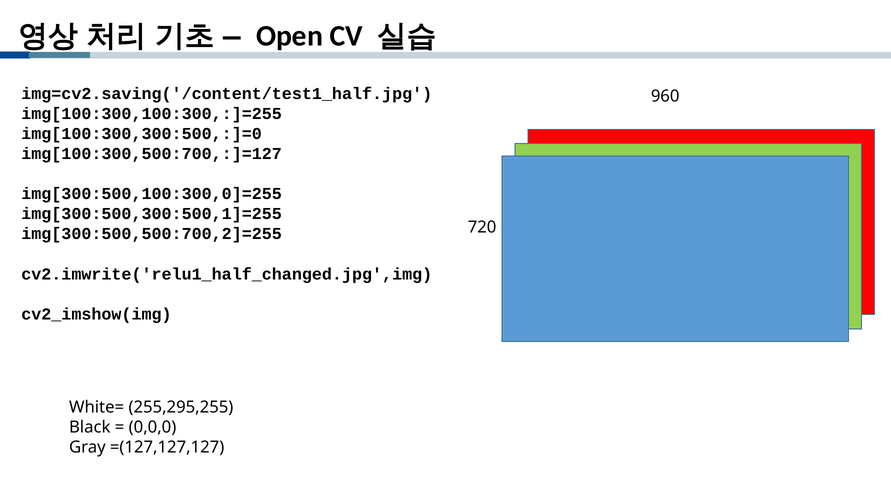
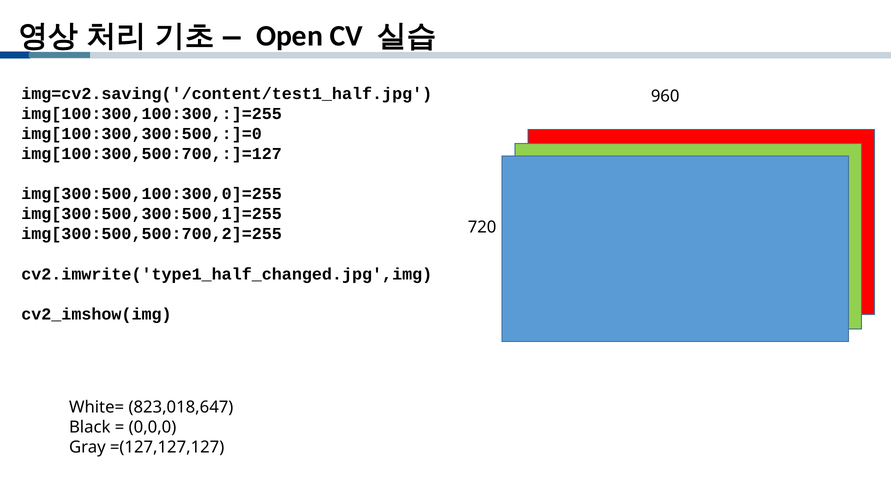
cv2.imwrite('relu1_half_changed.jpg',img: cv2.imwrite('relu1_half_changed.jpg',img -> cv2.imwrite('type1_half_changed.jpg',img (227, 274)
255,295,255: 255,295,255 -> 823,018,647 (181, 407)
